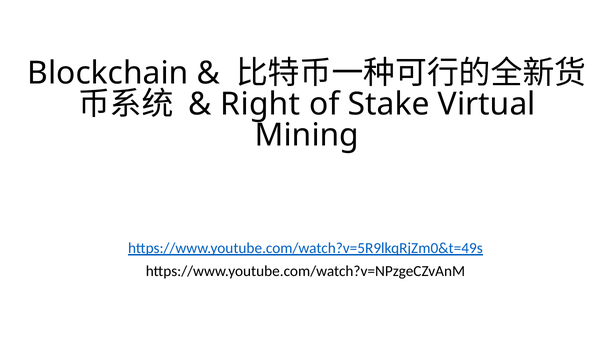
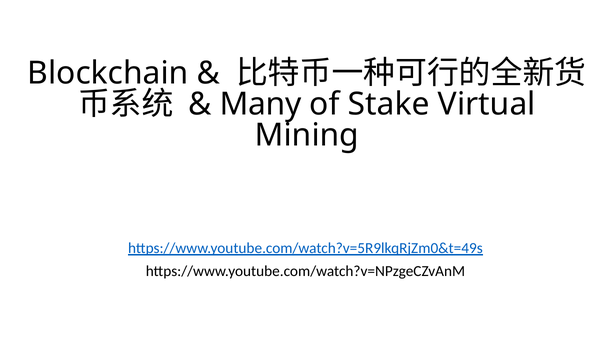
Right: Right -> Many (261, 104)
